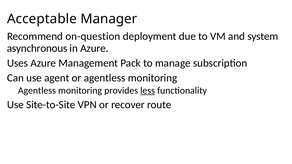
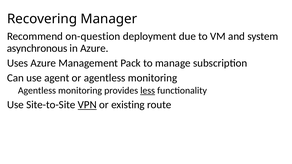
Acceptable: Acceptable -> Recovering (42, 19)
VPN underline: none -> present (87, 105)
recover: recover -> existing (128, 105)
